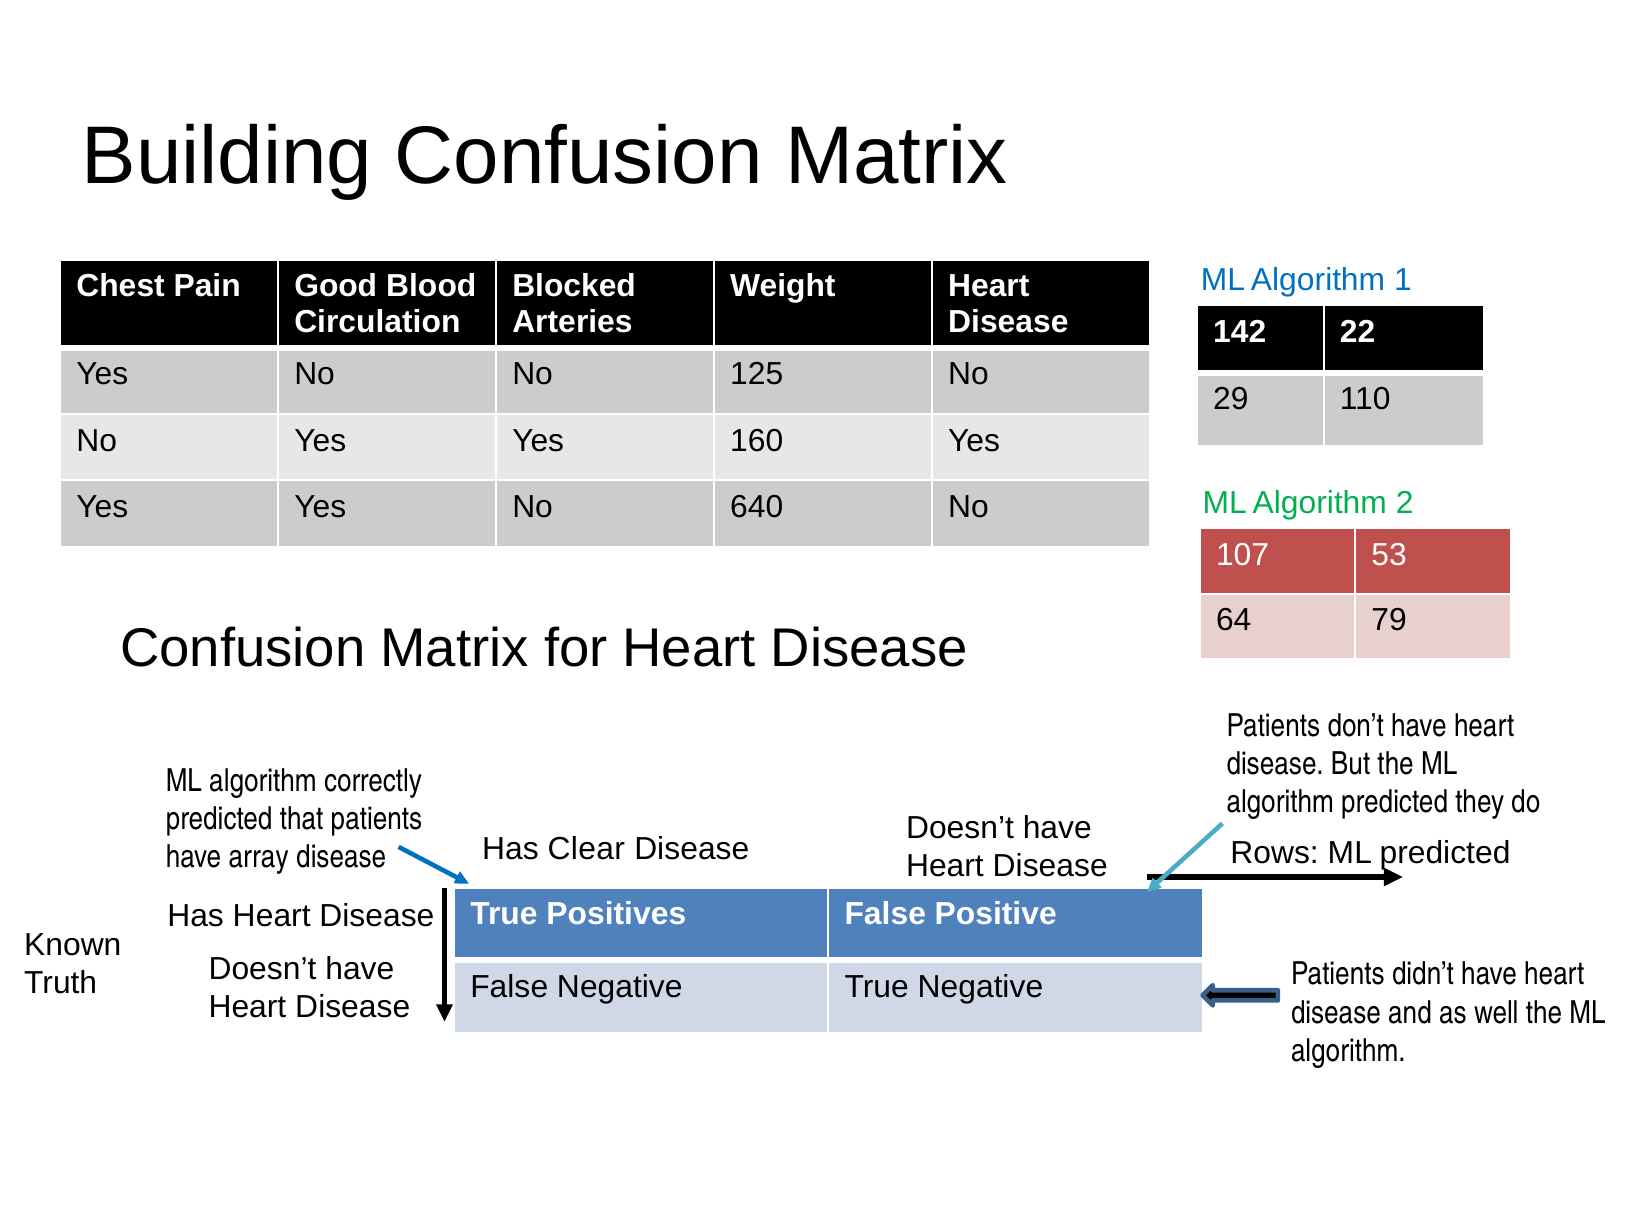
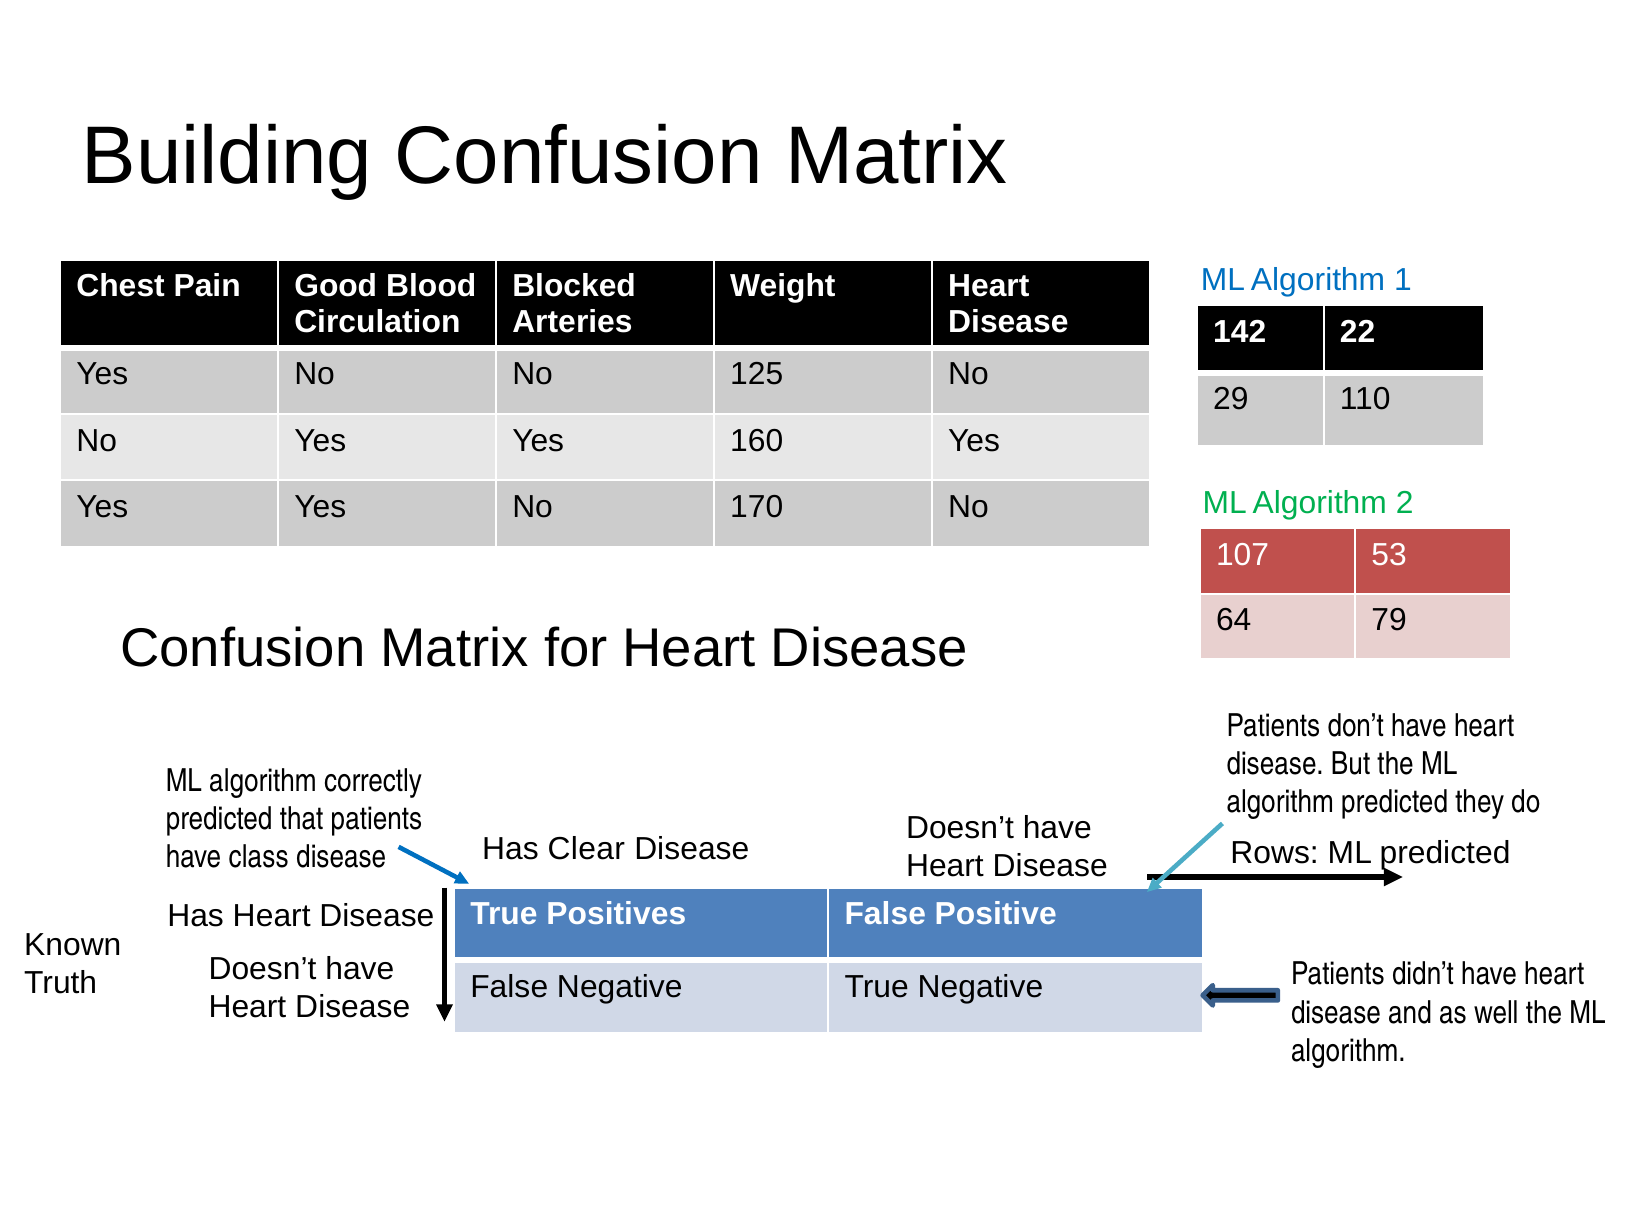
640: 640 -> 170 (757, 507)
array: array -> class (259, 858)
